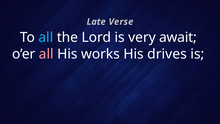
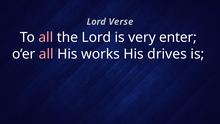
Late: Late -> Lord (96, 22)
all colour: light blue -> pink (46, 37)
await: await -> enter (178, 37)
